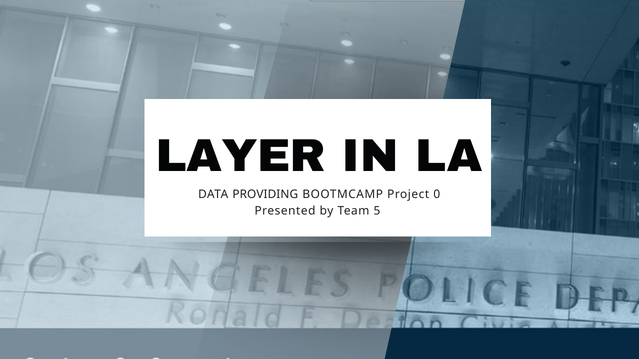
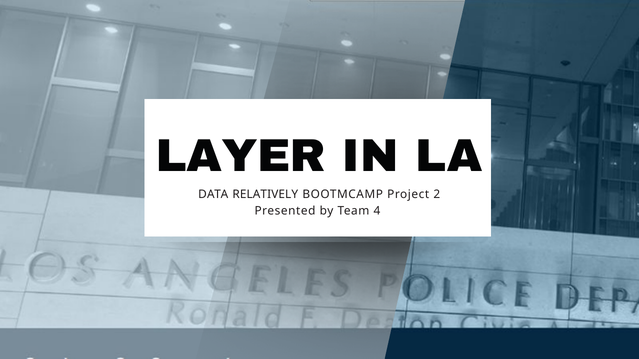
PROVIDING: PROVIDING -> RELATIVELY (265, 195)
0: 0 -> 2 (437, 195)
5: 5 -> 4 (377, 211)
